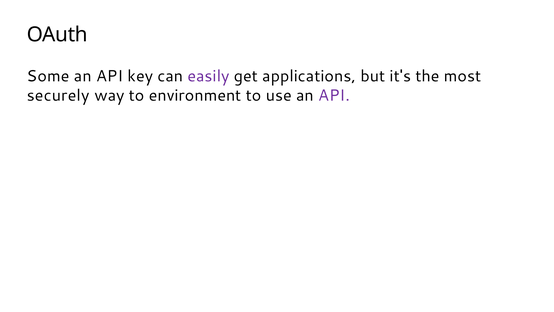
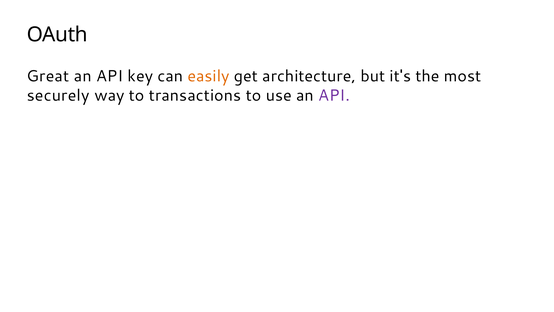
Some: Some -> Great (48, 76)
easily colour: purple -> orange (208, 76)
applications: applications -> architecture (309, 76)
environment: environment -> transactions (195, 95)
